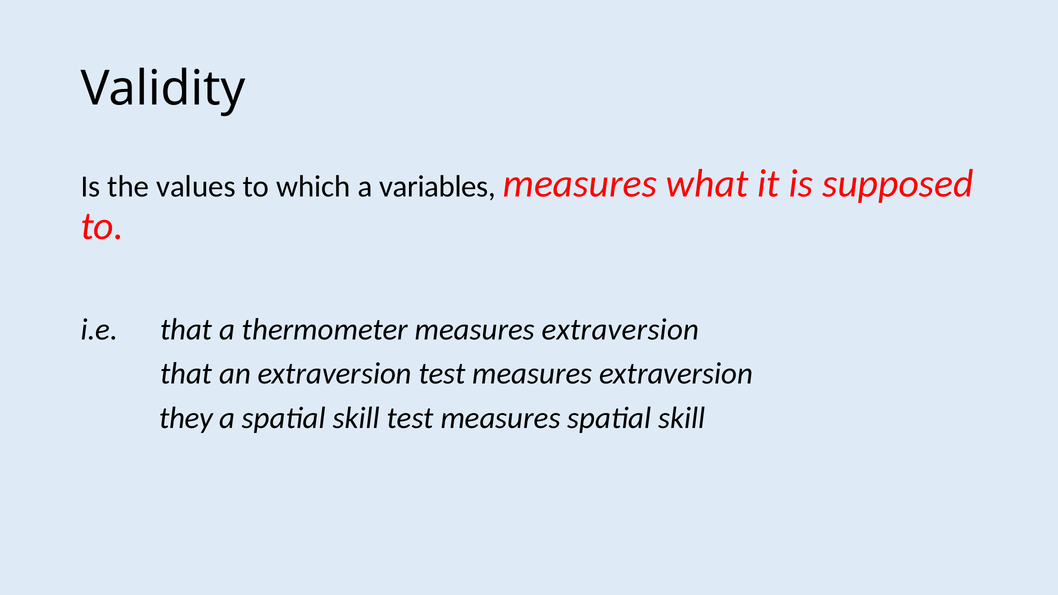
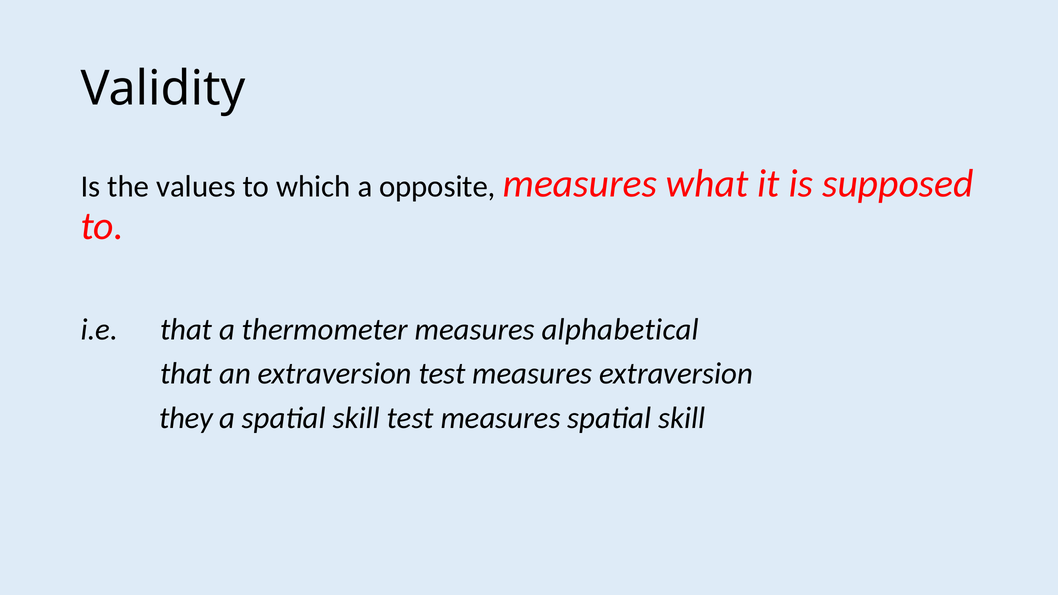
variables: variables -> opposite (437, 186)
thermometer measures extraversion: extraversion -> alphabetical (620, 329)
